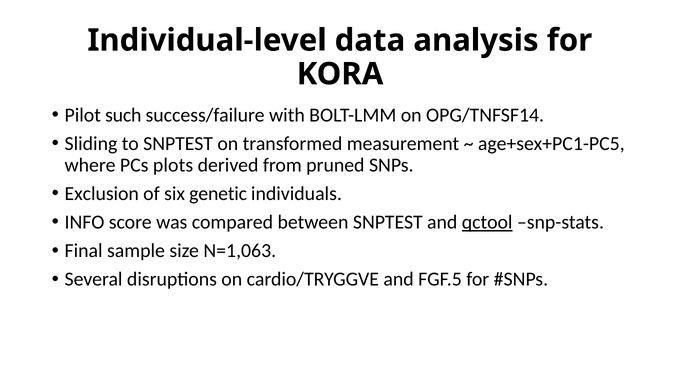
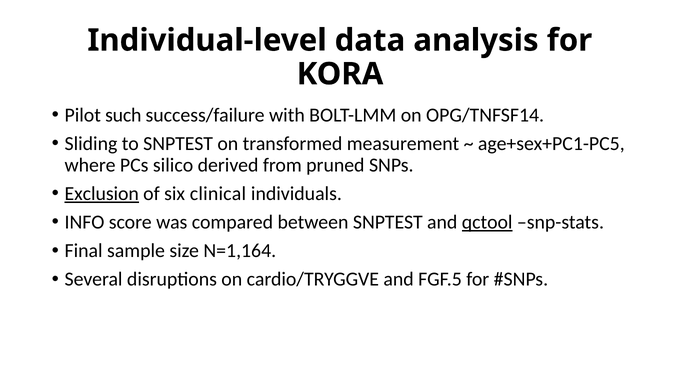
plots: plots -> silico (173, 165)
Exclusion underline: none -> present (102, 193)
genetic: genetic -> clinical (218, 193)
N=1,063: N=1,063 -> N=1,164 (240, 250)
